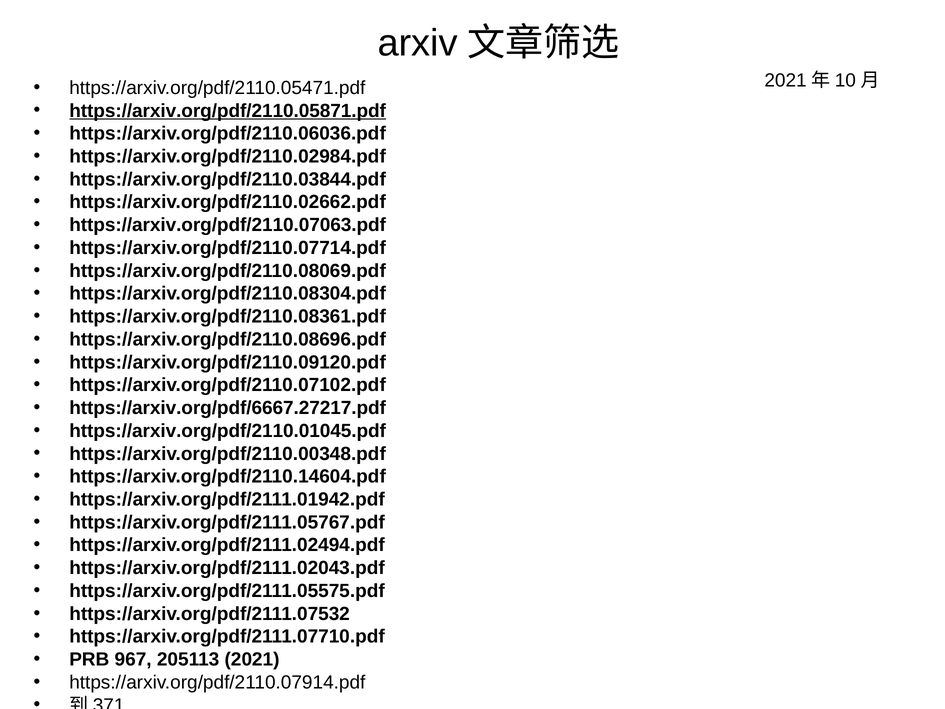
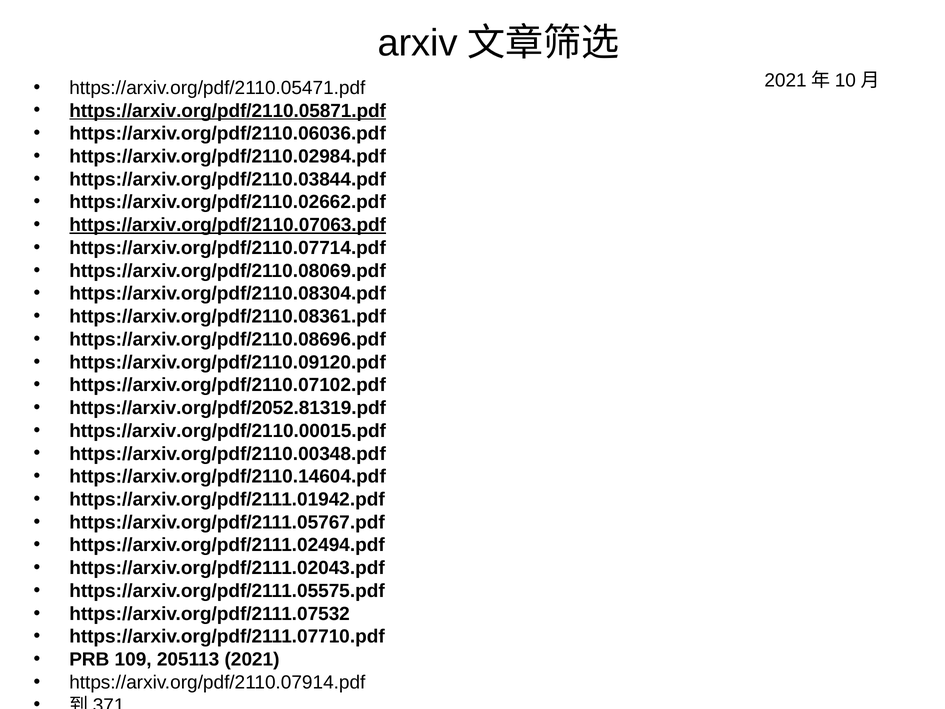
https://arxiv.org/pdf/2110.07063.pdf underline: none -> present (228, 225)
https://arxiv.org/pdf/6667.27217.pdf: https://arxiv.org/pdf/6667.27217.pdf -> https://arxiv.org/pdf/2052.81319.pdf (228, 408)
https://arxiv.org/pdf/2110.01045.pdf: https://arxiv.org/pdf/2110.01045.pdf -> https://arxiv.org/pdf/2110.00015.pdf (228, 431)
967: 967 -> 109 (133, 659)
